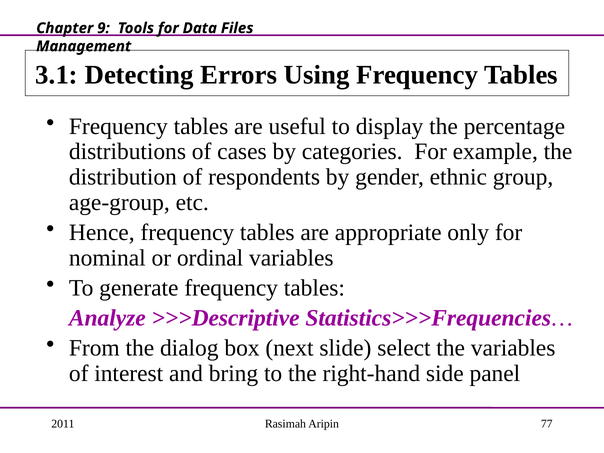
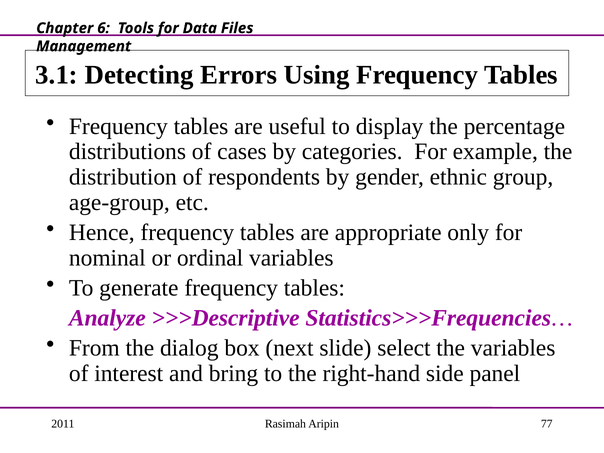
9: 9 -> 6 (104, 28)
